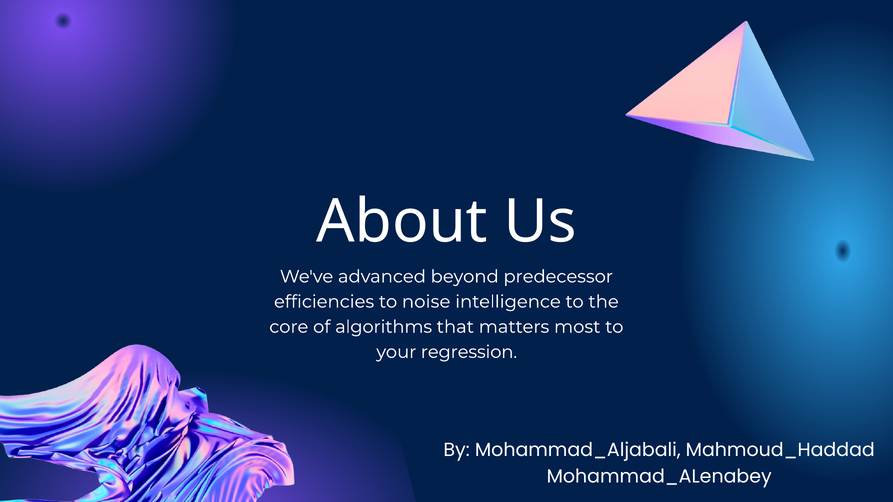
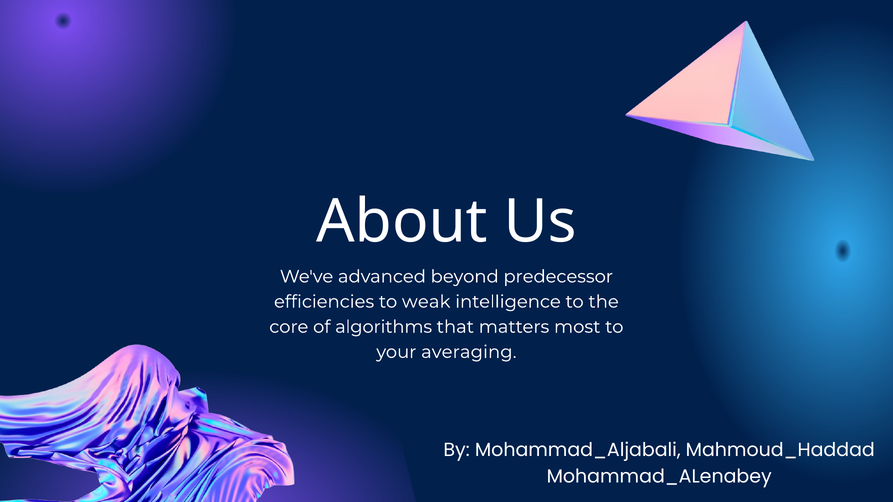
noise: noise -> weak (426, 302)
regression: regression -> averaging (469, 352)
